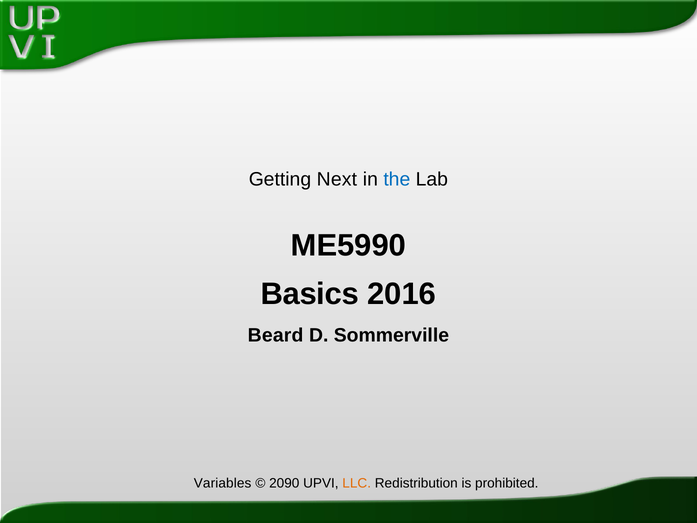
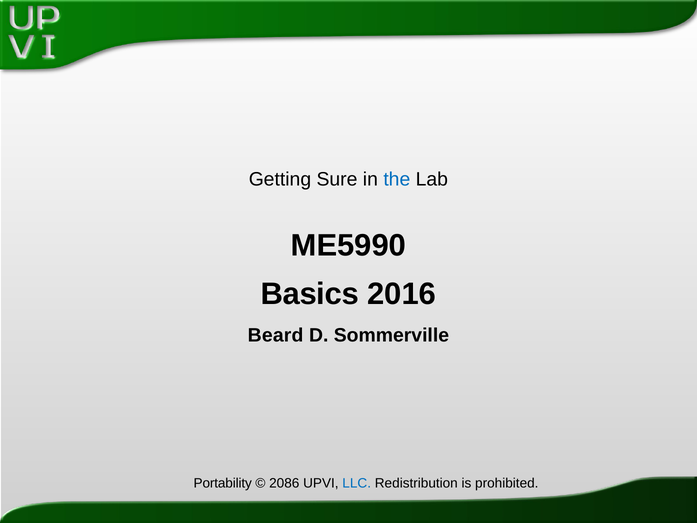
Next: Next -> Sure (337, 179)
Variables: Variables -> Portability (223, 483)
2090: 2090 -> 2086 (284, 483)
LLC colour: orange -> blue (357, 483)
